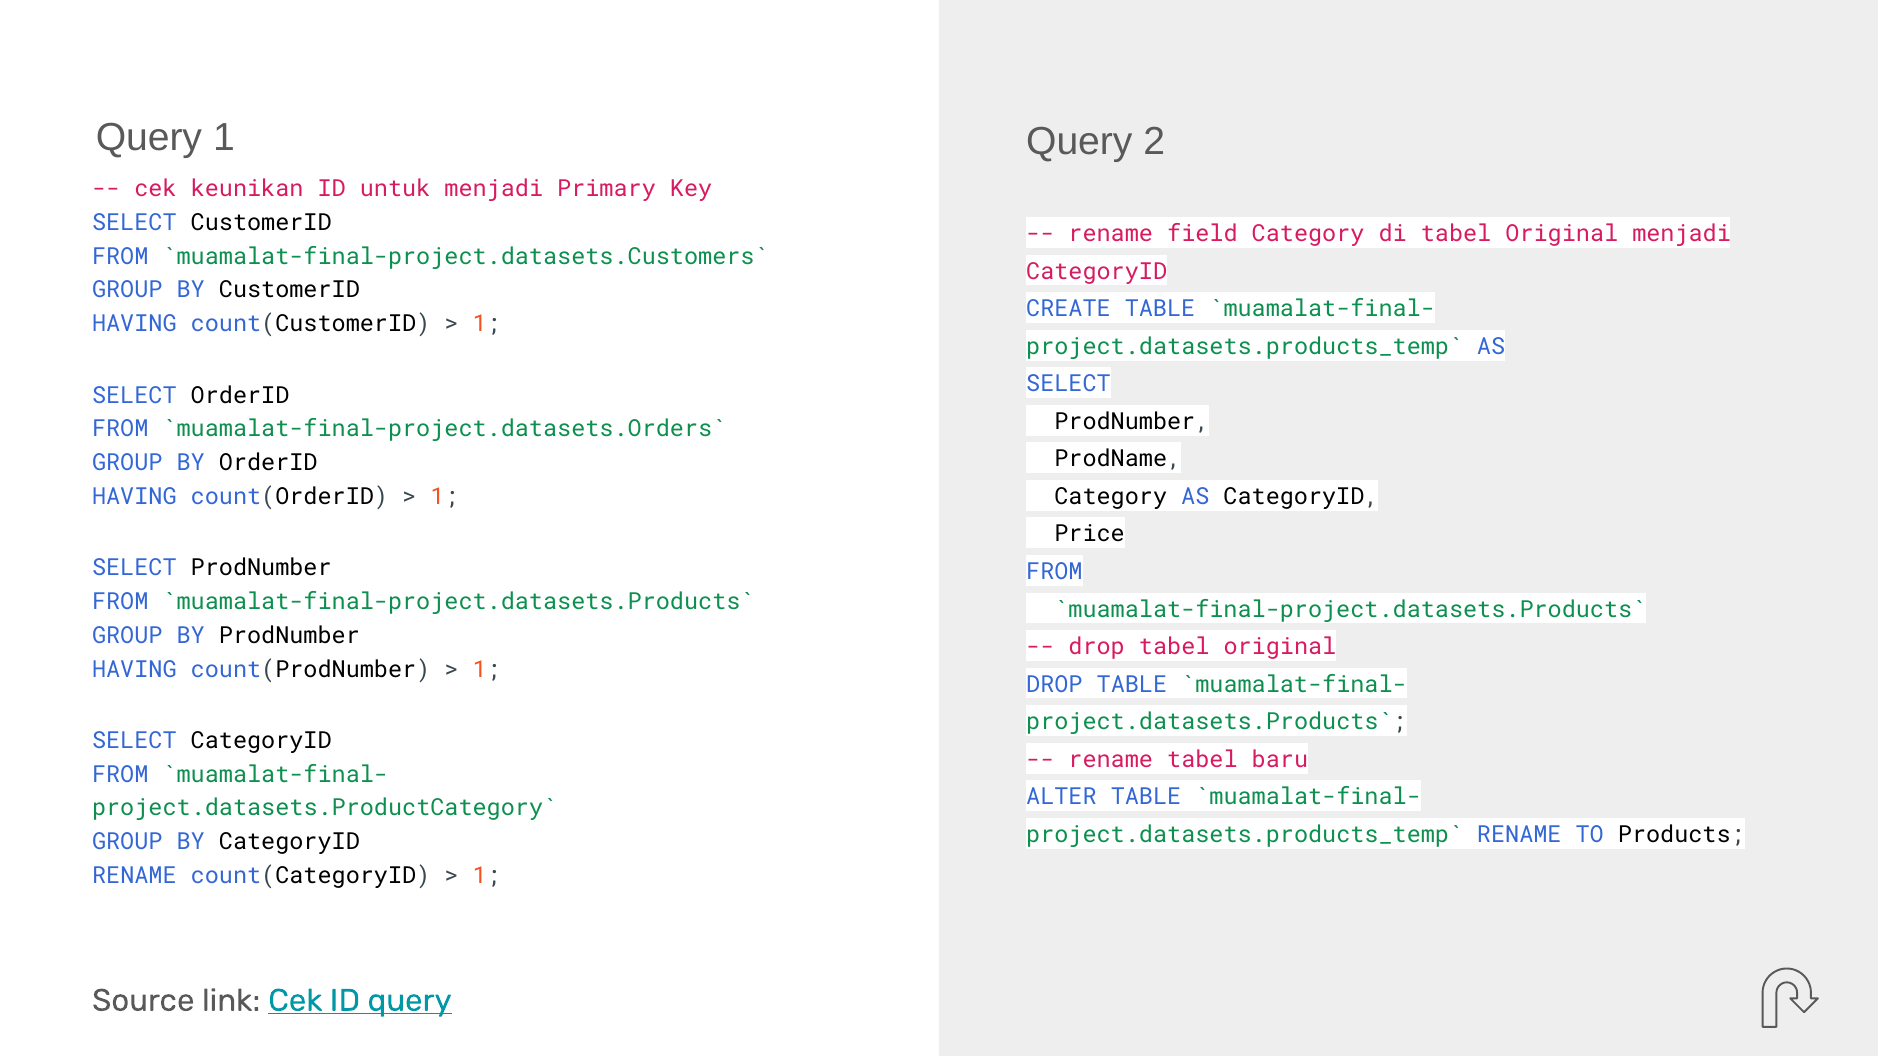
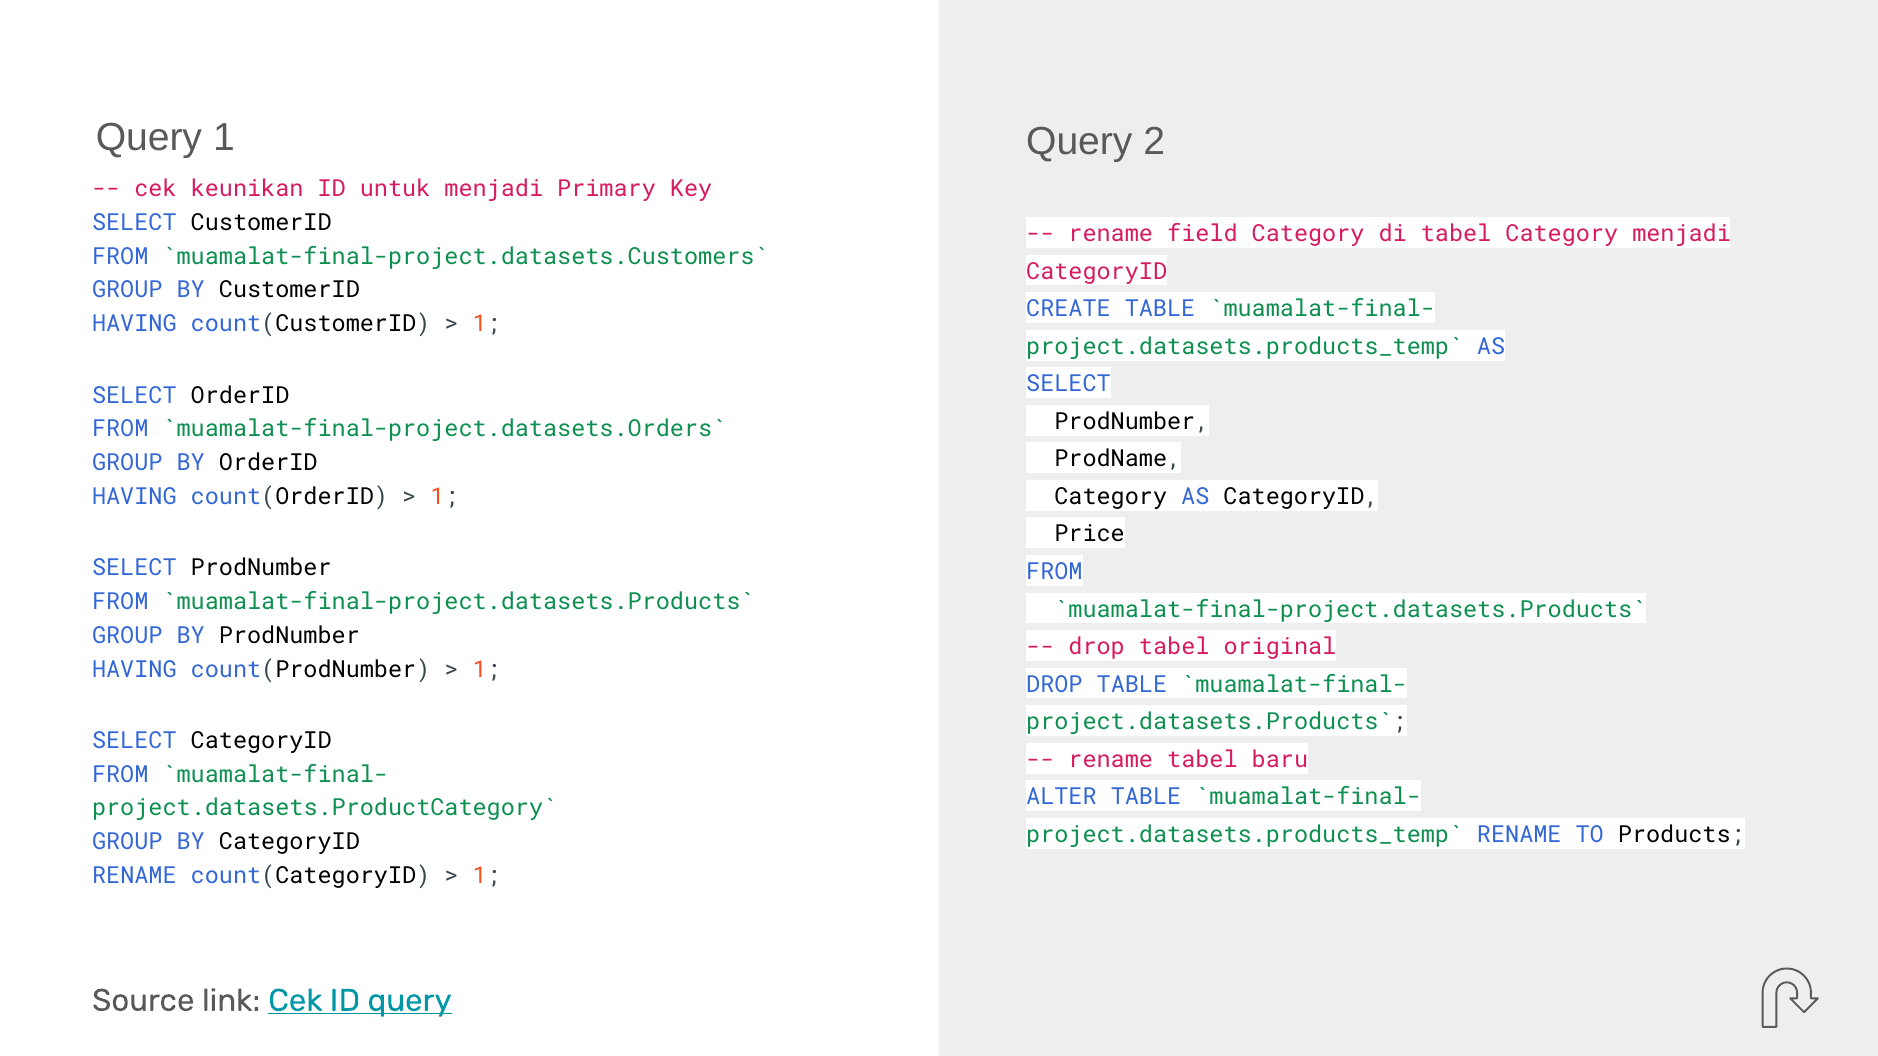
di tabel Original: Original -> Category (1562, 234)
